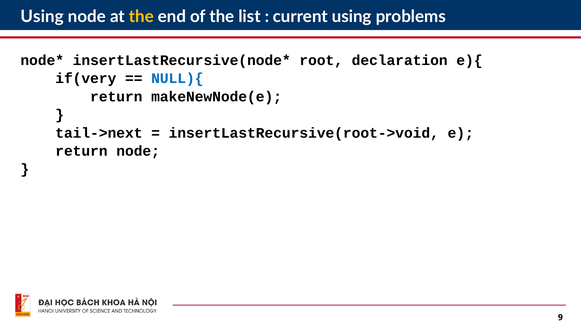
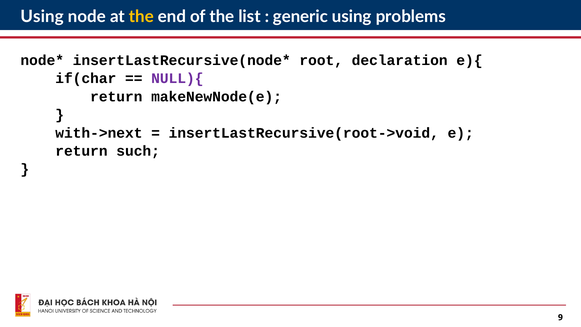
current: current -> generic (300, 17)
if(very: if(very -> if(char (86, 78)
NULL){ colour: blue -> purple (177, 78)
tail->next: tail->next -> with->next (99, 133)
return node: node -> such (138, 151)
